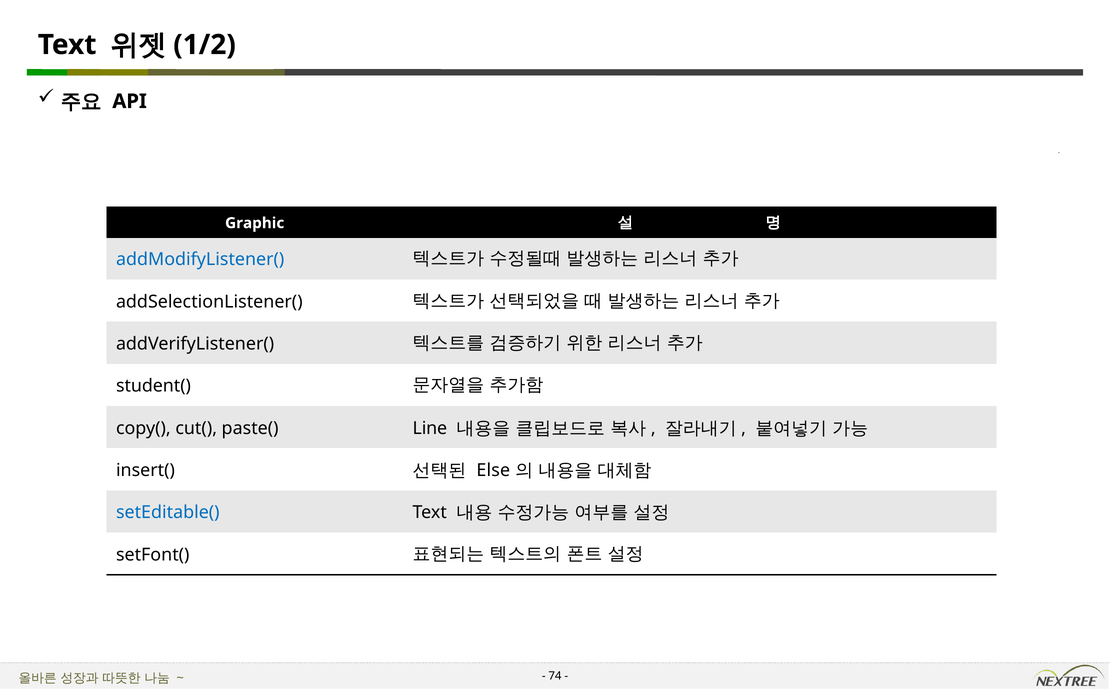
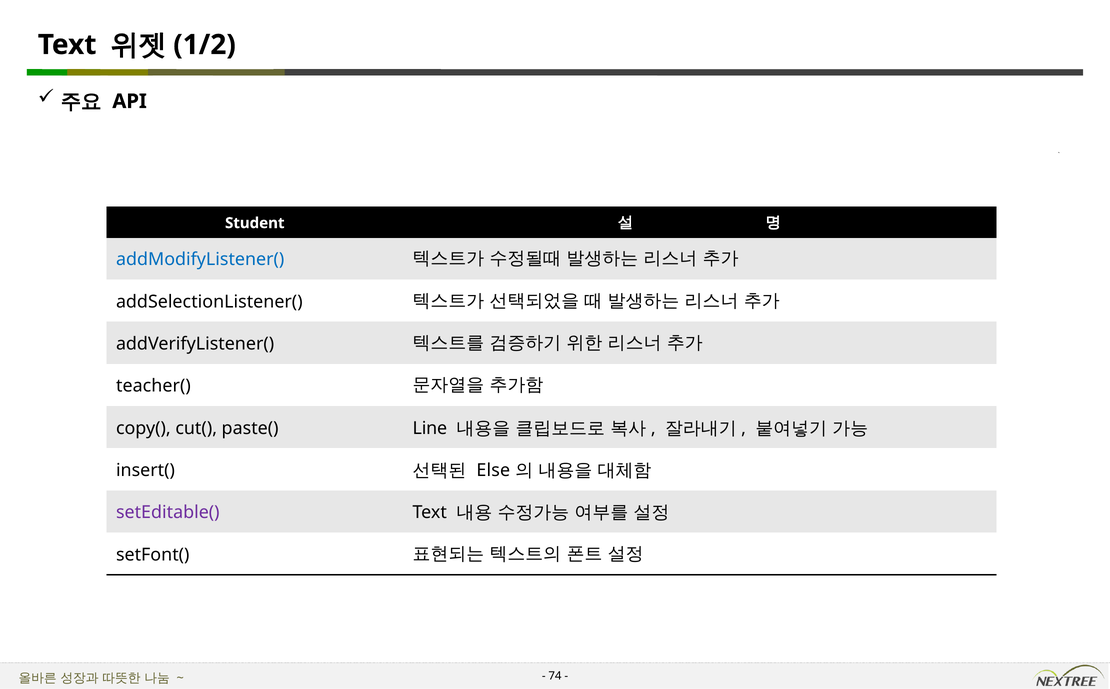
Graphic: Graphic -> Student (255, 223)
student(: student( -> teacher( (153, 386)
setEditable( colour: blue -> purple (168, 513)
